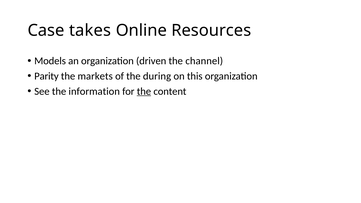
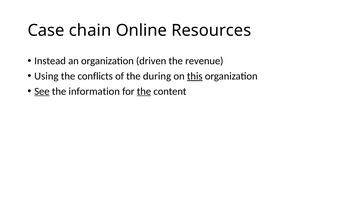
takes: takes -> chain (90, 30)
Models: Models -> Instead (50, 61)
channel: channel -> revenue (204, 61)
Parity: Parity -> Using (46, 76)
markets: markets -> conflicts (95, 76)
this underline: none -> present (195, 76)
See underline: none -> present (42, 91)
